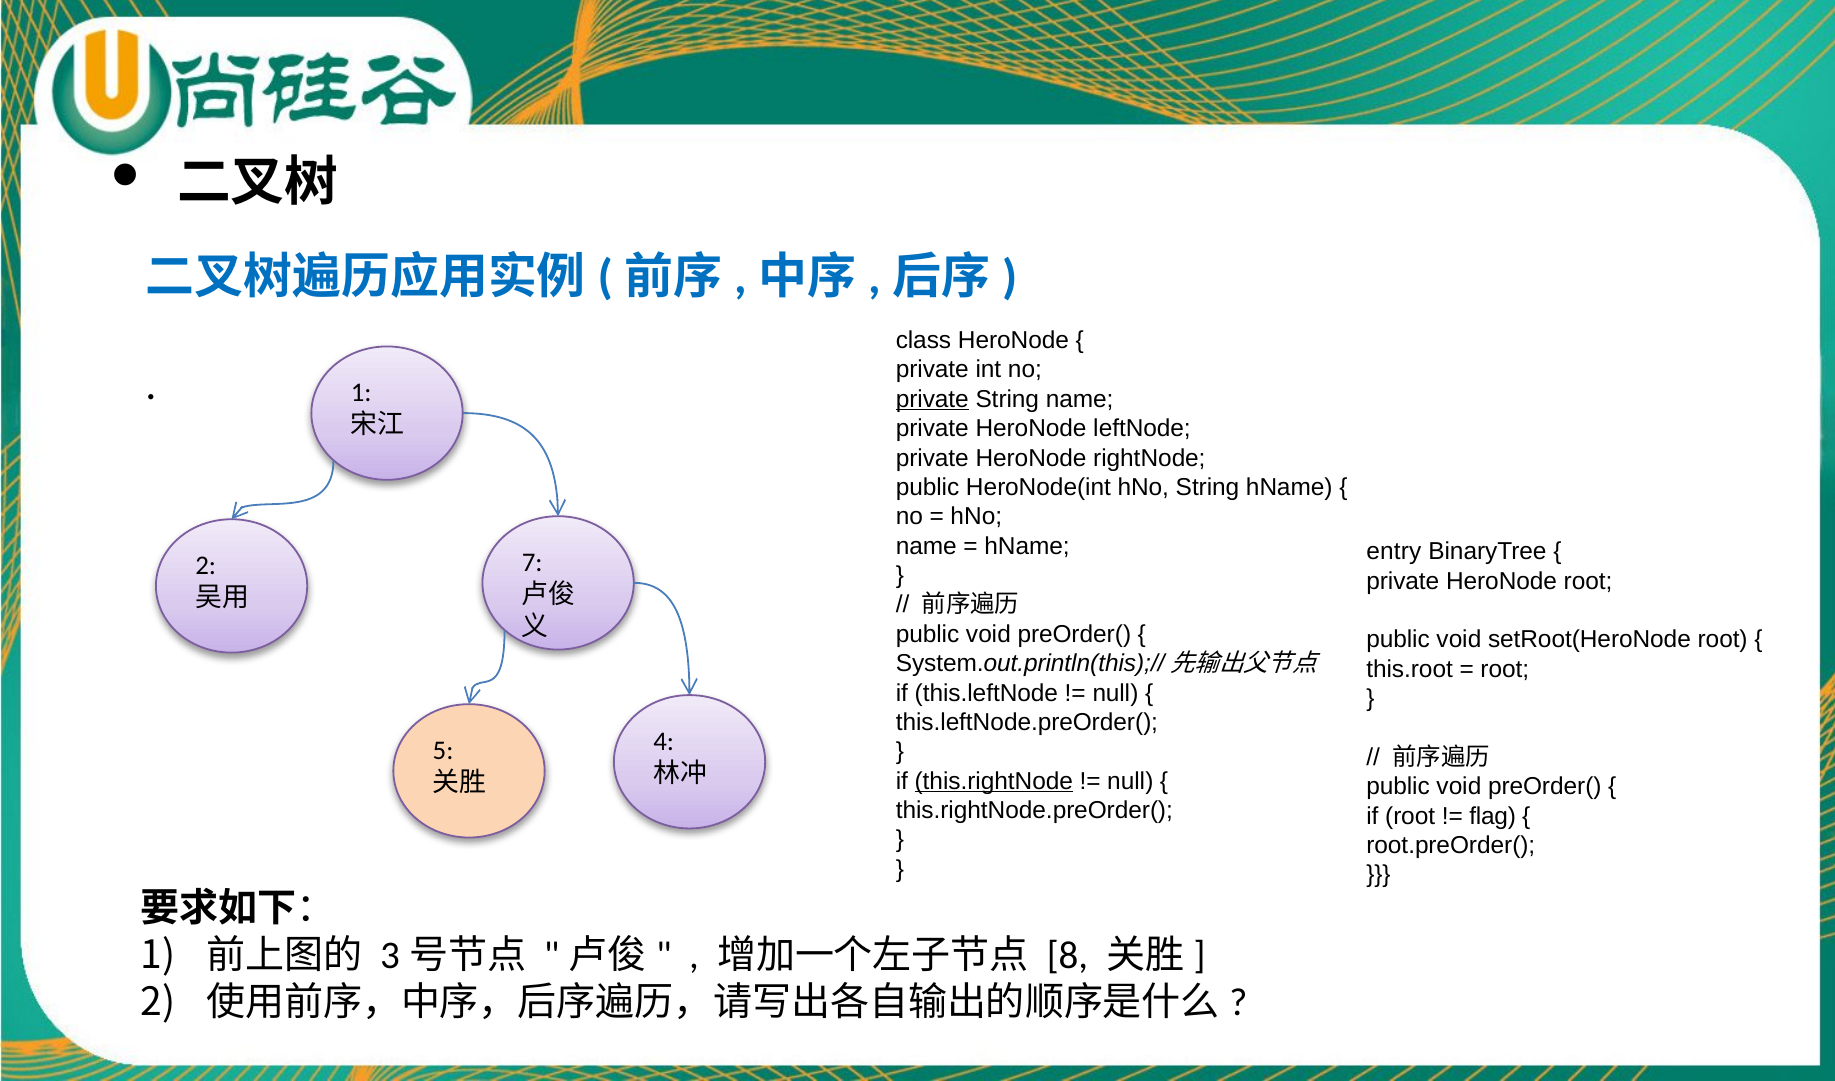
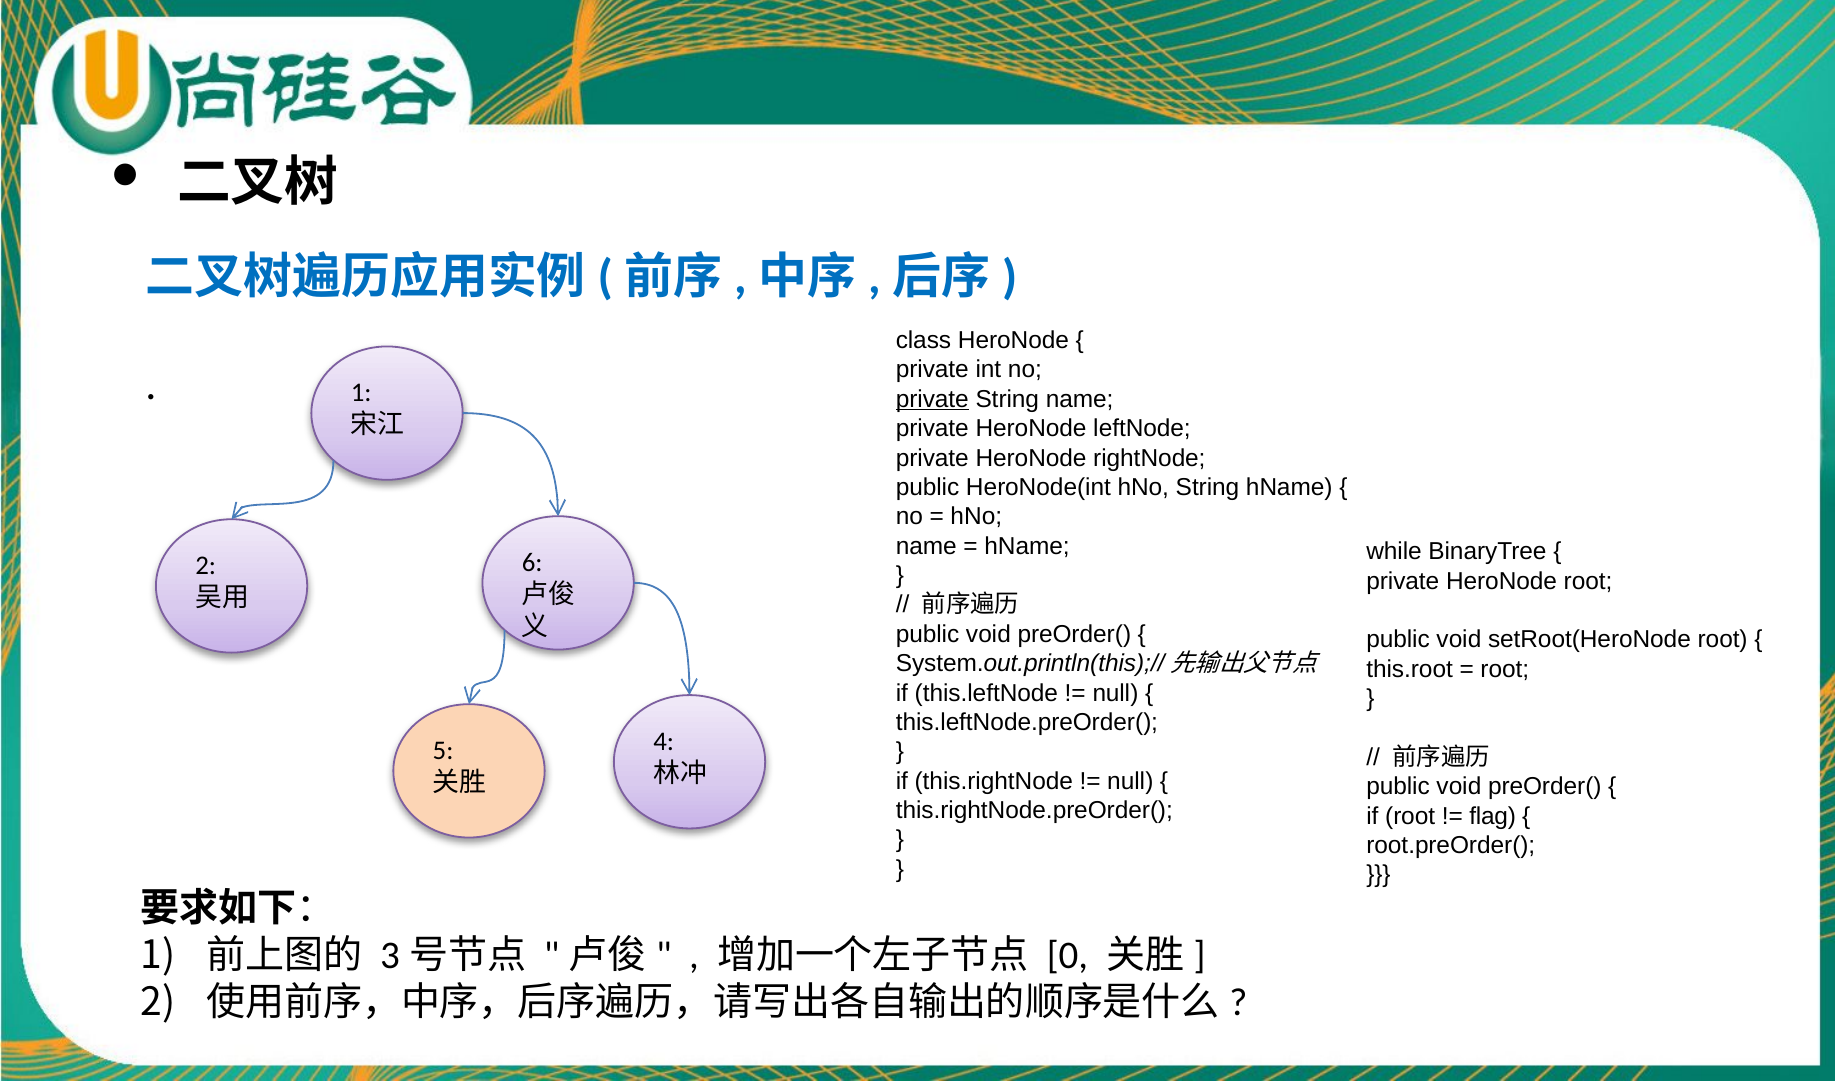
entry: entry -> while (1394, 551)
7: 7 -> 6 (532, 562)
this.rightNode underline: present -> none (994, 781)
8: 8 -> 0 (1067, 955)
